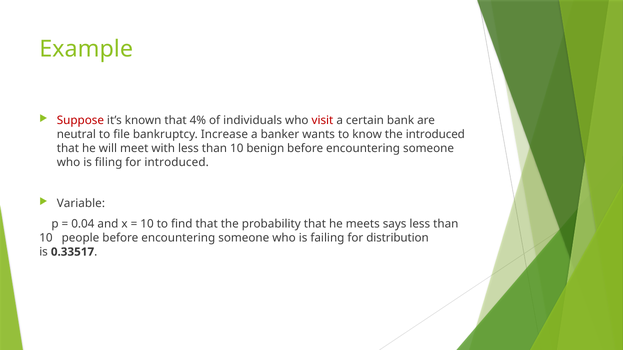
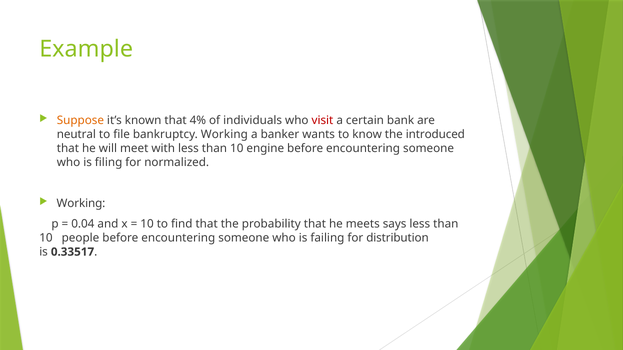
Suppose colour: red -> orange (80, 121)
bankruptcy Increase: Increase -> Working (224, 135)
benign: benign -> engine (265, 149)
for introduced: introduced -> normalized (177, 163)
Variable: Variable -> Working (81, 204)
